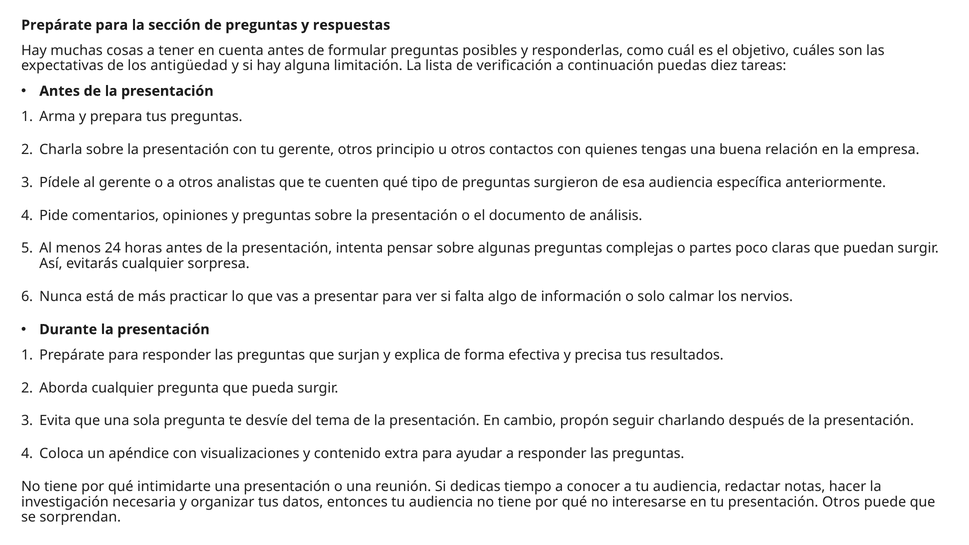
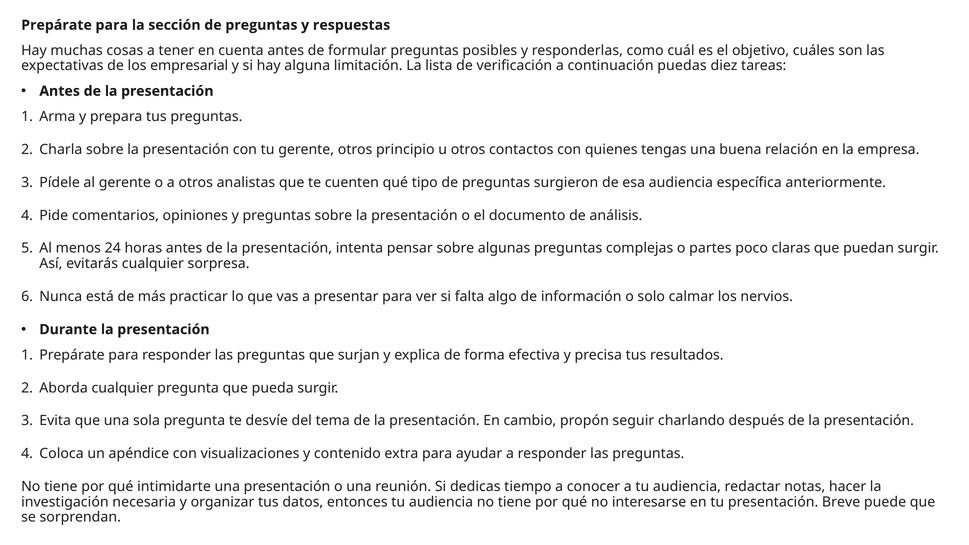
antigüedad: antigüedad -> empresarial (189, 66)
presentación Otros: Otros -> Breve (841, 502)
